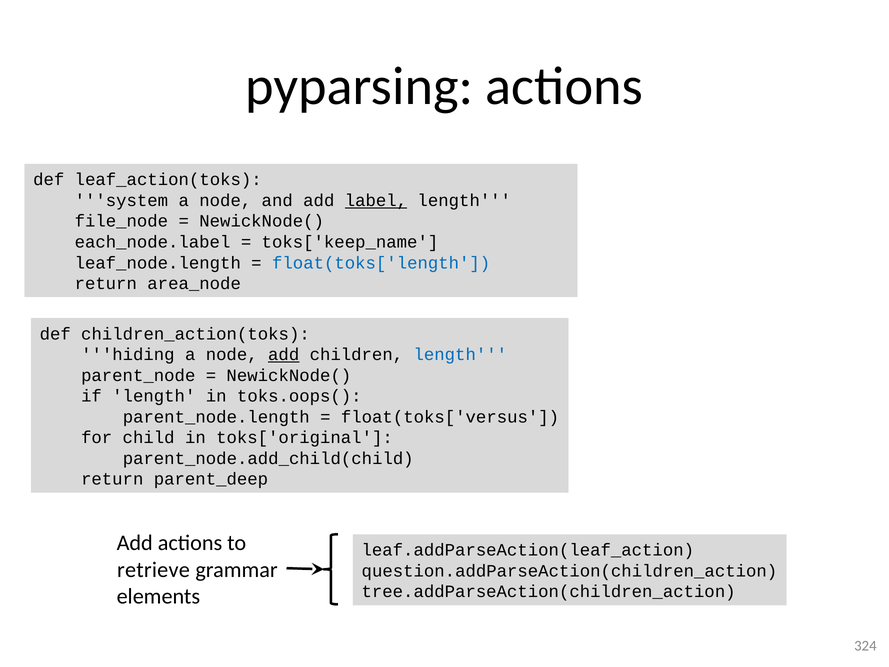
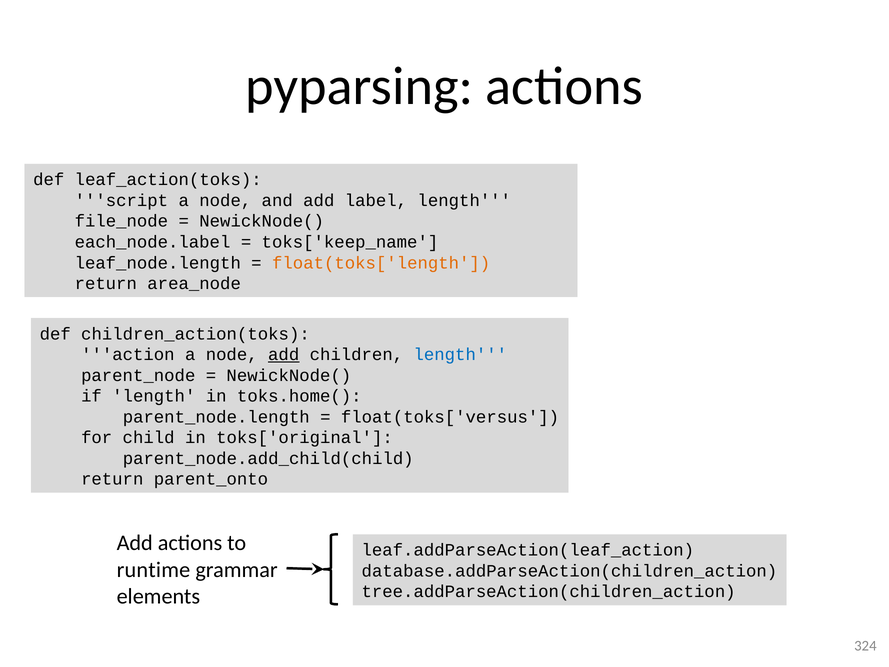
system: system -> script (121, 200)
label underline: present -> none (376, 200)
float(toks['length colour: blue -> orange (381, 263)
hiding: hiding -> action (128, 355)
toks.oops(: toks.oops( -> toks.home( (299, 396)
parent_deep: parent_deep -> parent_onto (211, 479)
retrieve: retrieve -> runtime (153, 570)
question.addParseAction(children_action: question.addParseAction(children_action -> database.addParseAction(children_action (569, 571)
